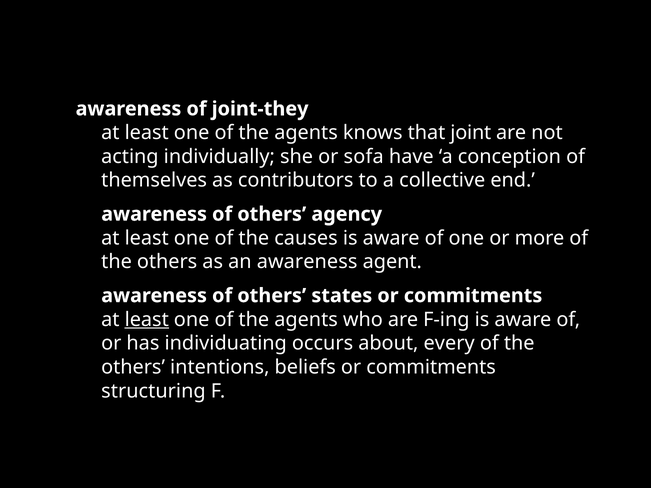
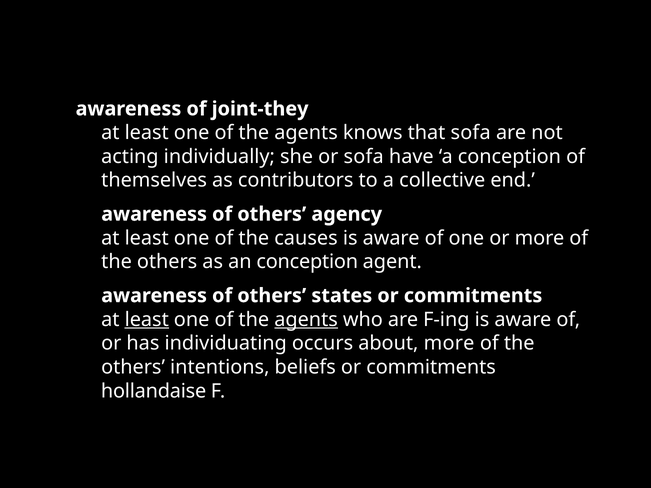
that joint: joint -> sofa (471, 133)
an awareness: awareness -> conception (307, 262)
agents underline: none -> present (306, 320)
about every: every -> more (449, 344)
structuring: structuring -> hollandaise (154, 391)
